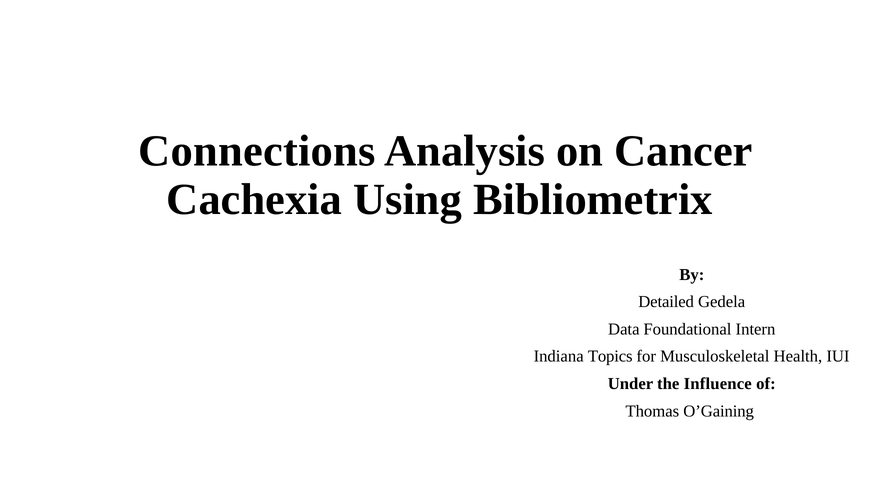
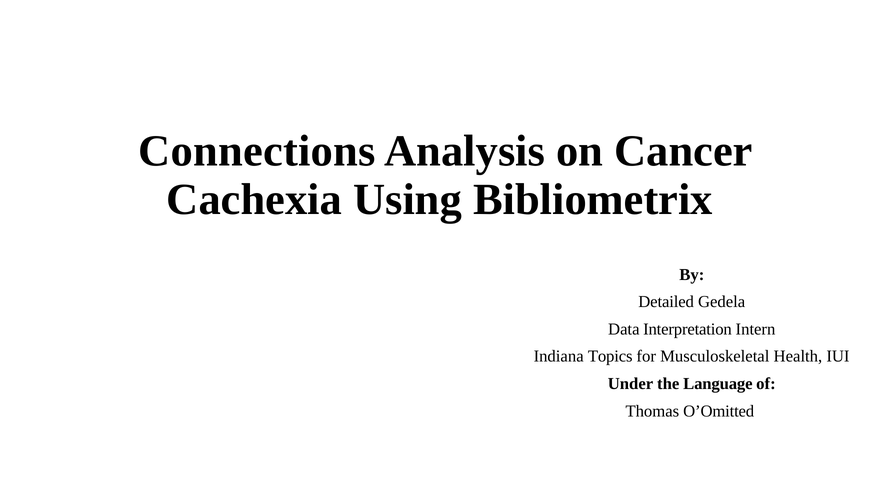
Foundational: Foundational -> Interpretation (687, 329)
Influence: Influence -> Language (718, 384)
O’Gaining: O’Gaining -> O’Omitted (719, 411)
